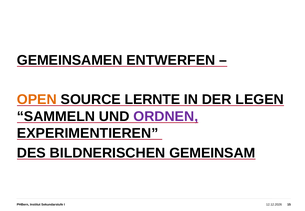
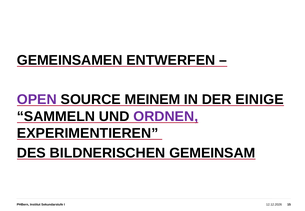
OPEN colour: orange -> purple (37, 100)
LERNTE: LERNTE -> MEINEM (153, 100)
LEGEN: LEGEN -> EINIGE (260, 100)
